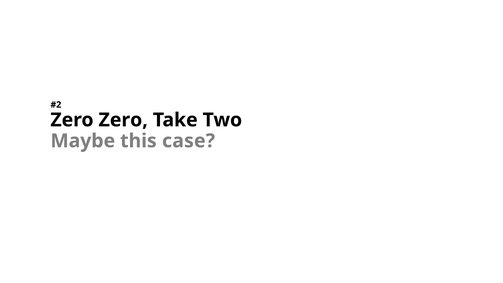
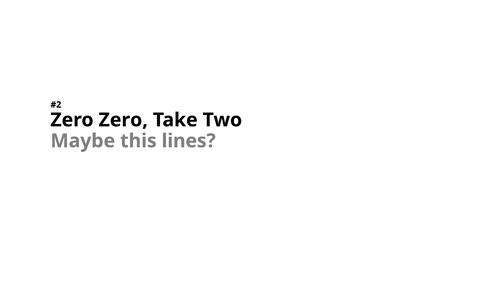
case: case -> lines (189, 141)
